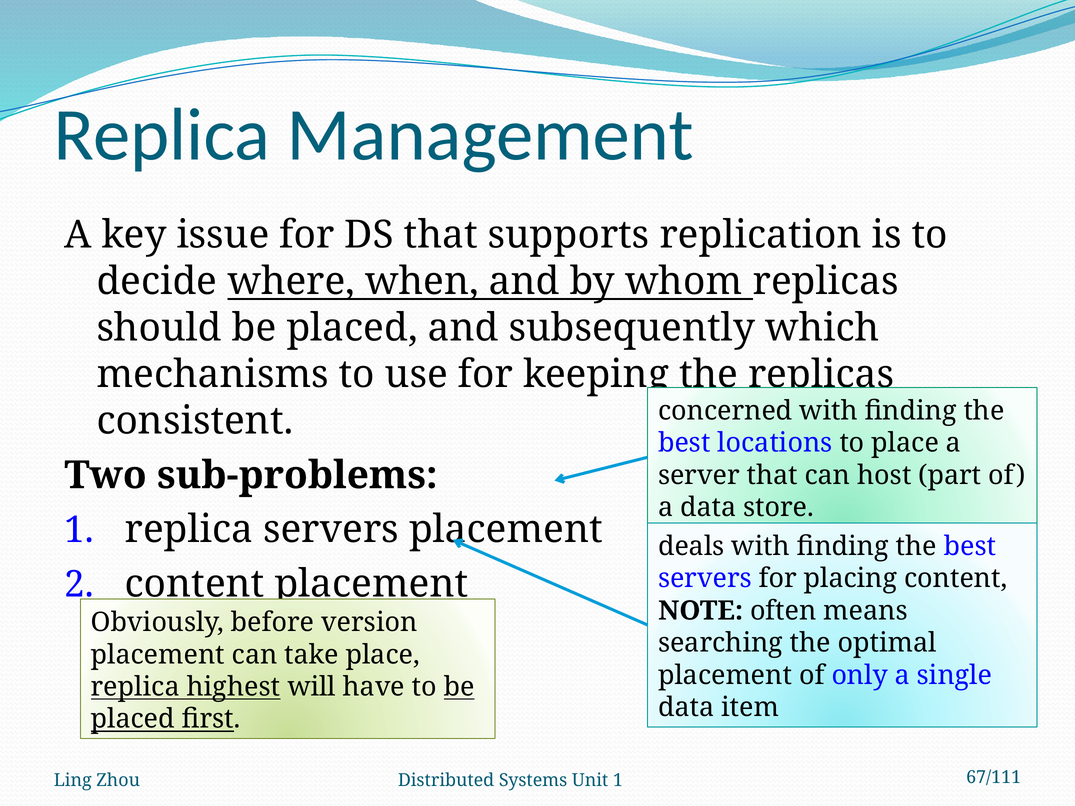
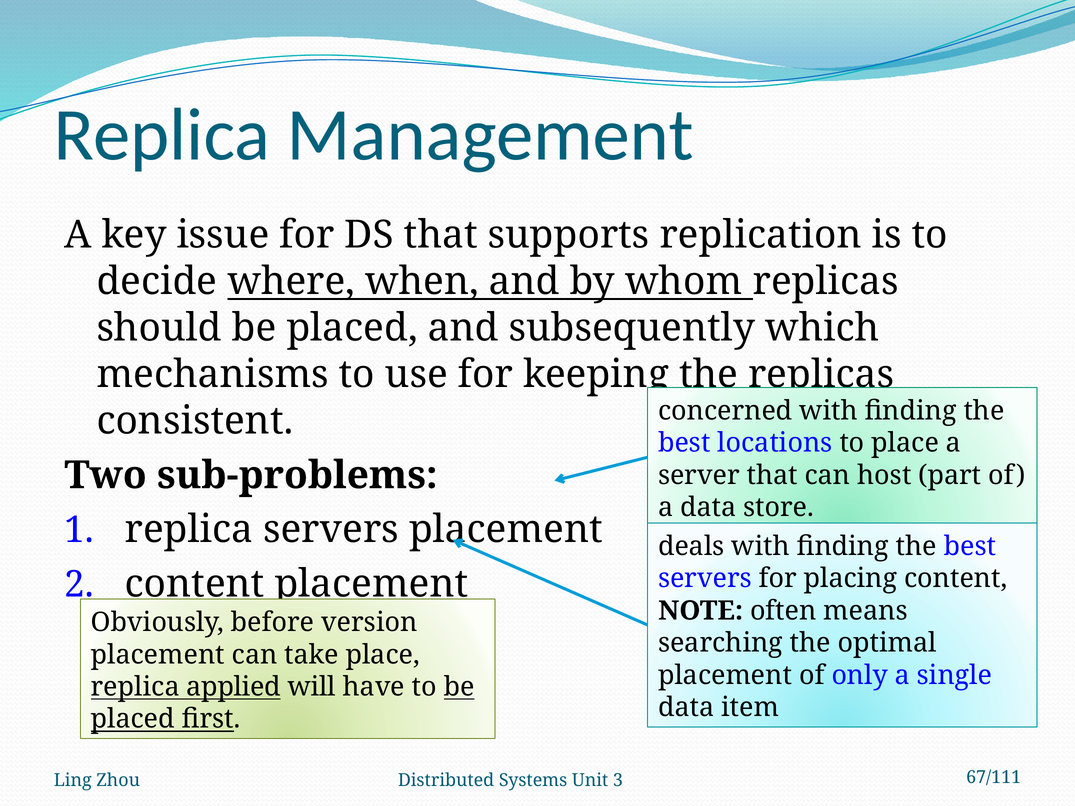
highest: highest -> applied (234, 687)
Unit 1: 1 -> 3 (618, 781)
